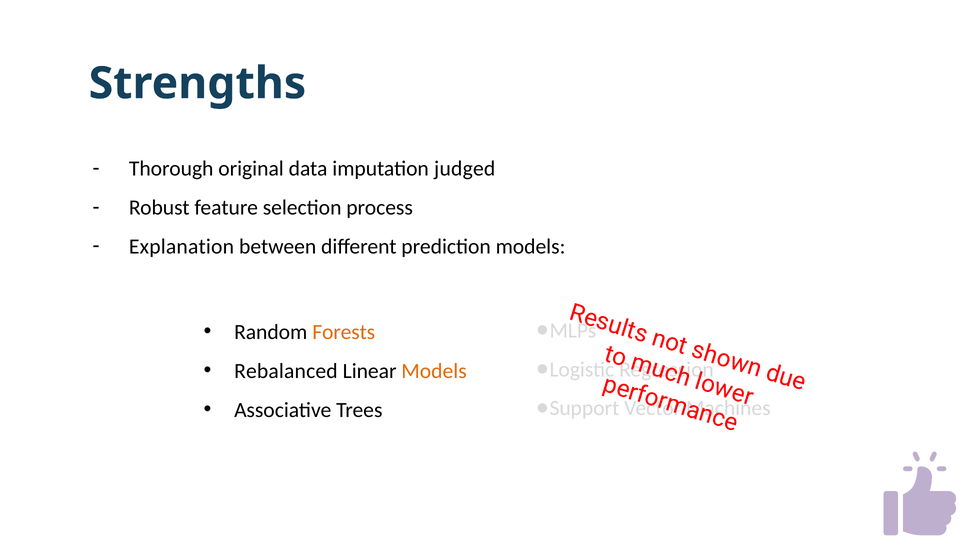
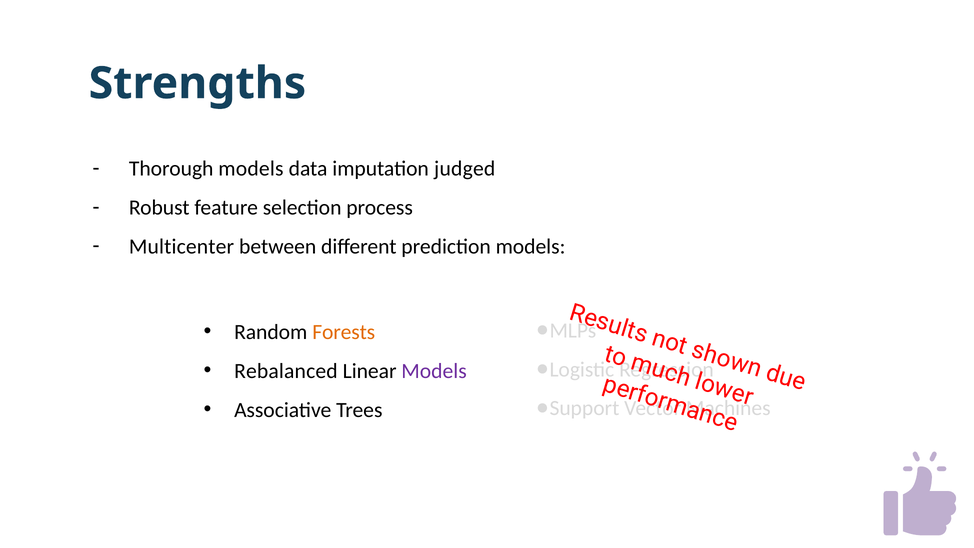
Thorough original: original -> models (251, 169)
Explanation: Explanation -> Multicenter (182, 247)
Models colour: orange -> purple (434, 371)
